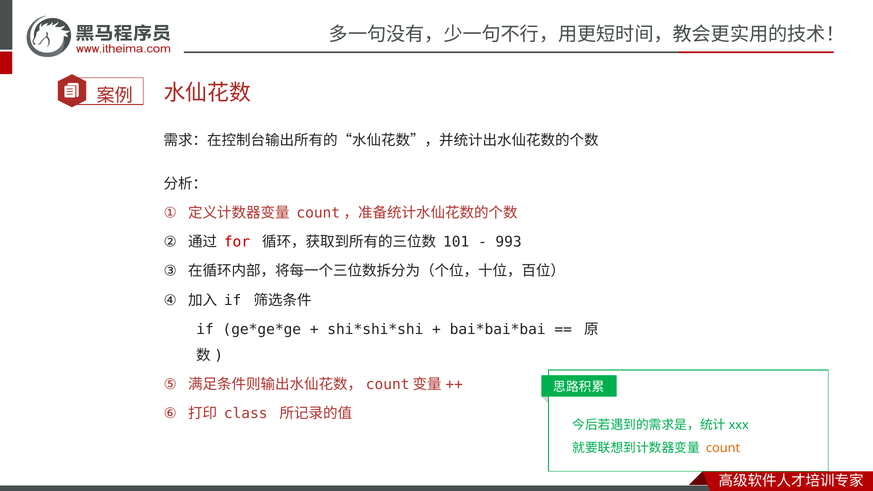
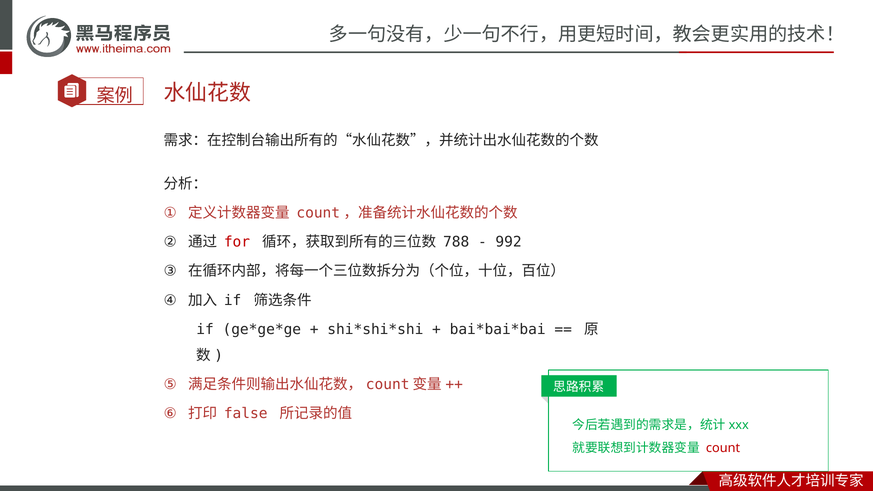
101: 101 -> 788 (456, 242)
993: 993 -> 992 (509, 242)
class: class -> false (246, 414)
count colour: orange -> red (723, 448)
